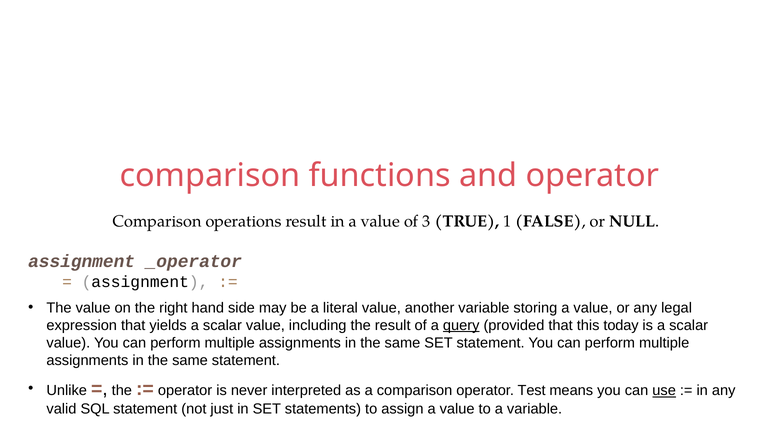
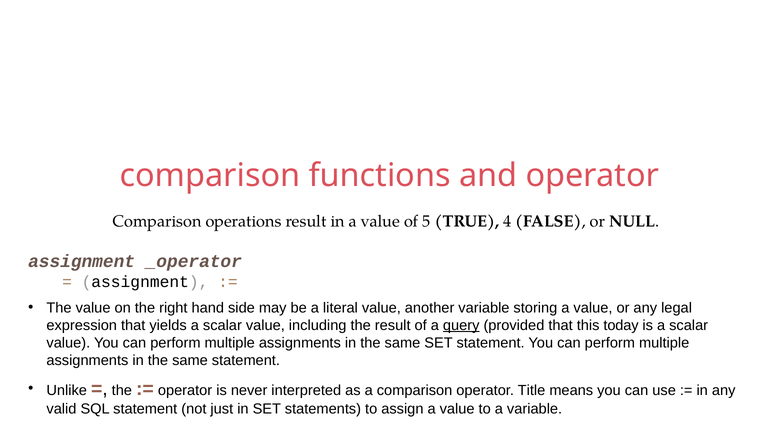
3: 3 -> 5 (427, 222)
1: 1 -> 4 (507, 222)
Test: Test -> Title (532, 391)
use underline: present -> none (664, 391)
